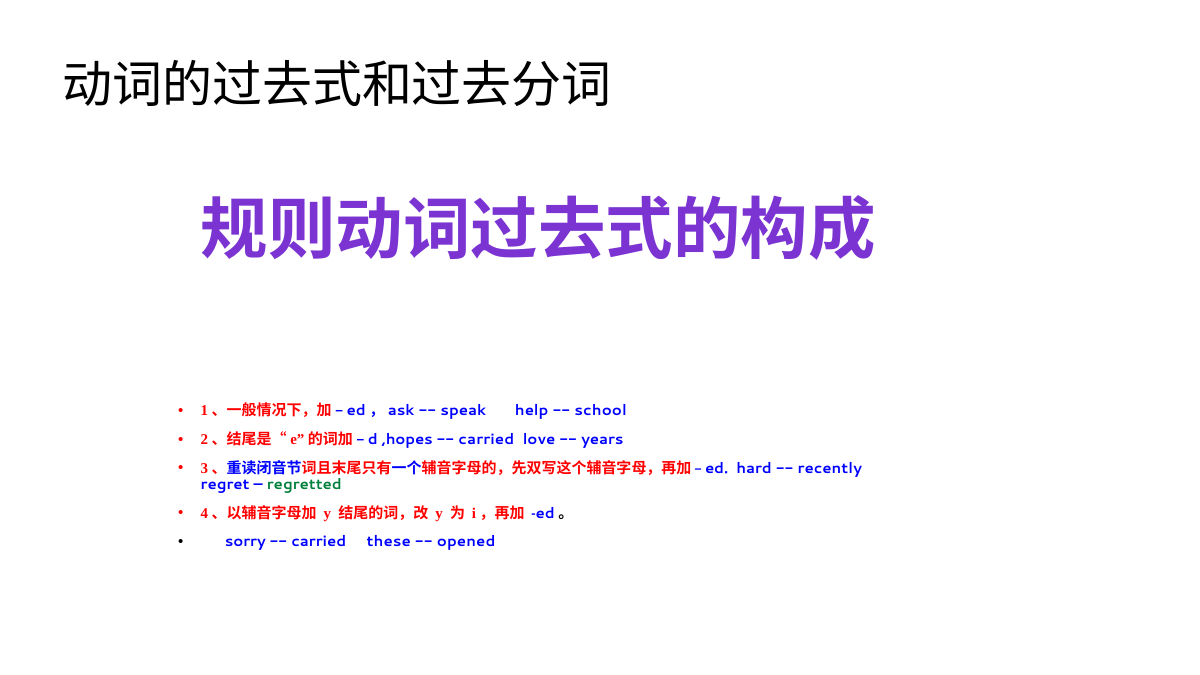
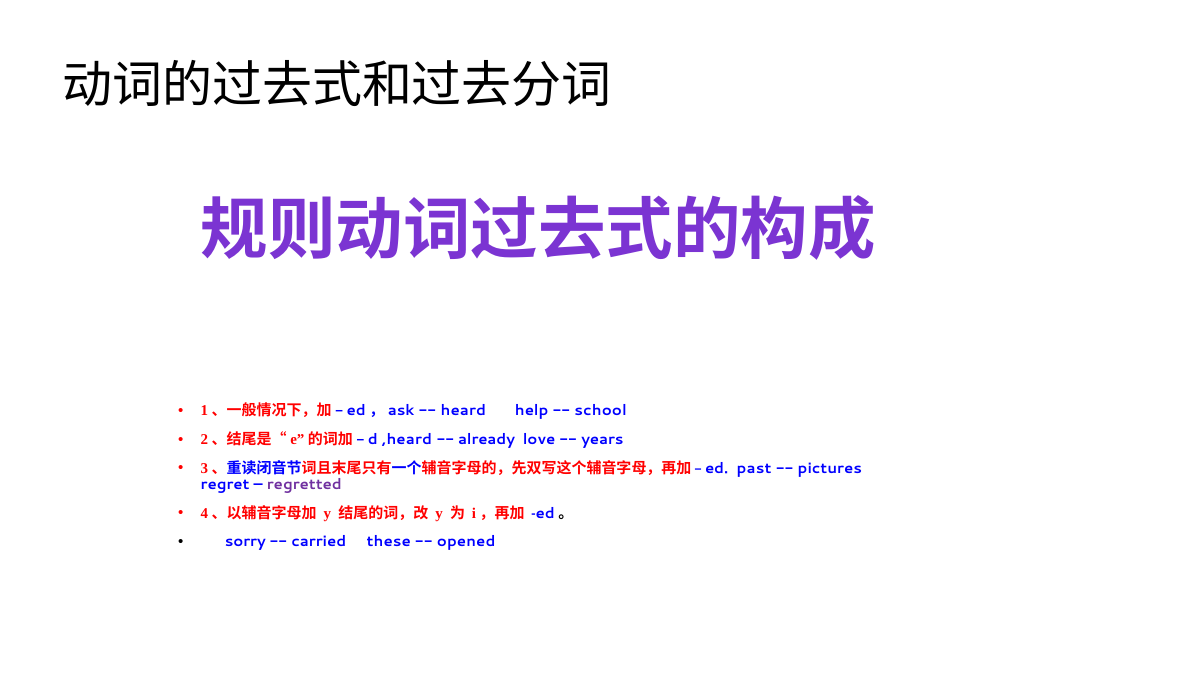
speak: speak -> heard (463, 411)
,hopes: ,hopes -> ,heard (407, 440)
carried: carried -> already (487, 440)
hard: hard -> past (754, 468)
recently: recently -> pictures (830, 468)
regretted colour: green -> purple (304, 485)
